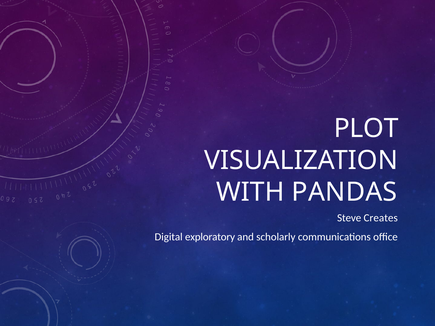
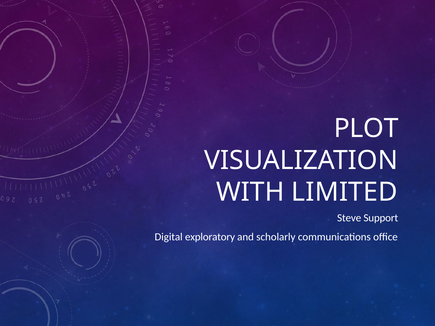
PANDAS: PANDAS -> LIMITED (344, 192)
Creates: Creates -> Support (381, 218)
